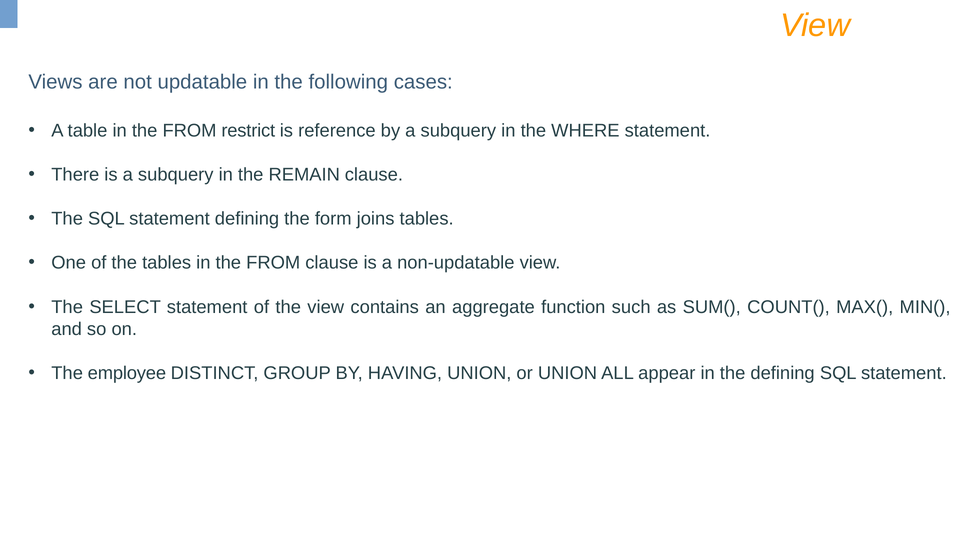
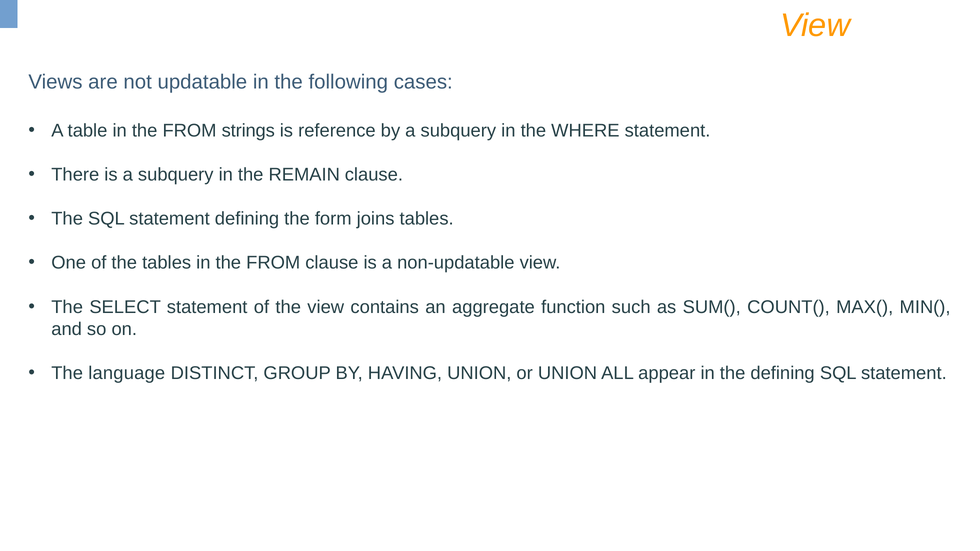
restrict: restrict -> strings (248, 131)
employee: employee -> language (127, 373)
